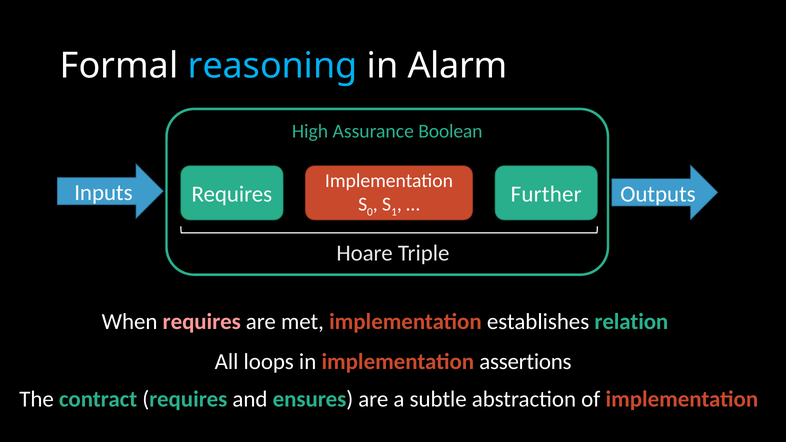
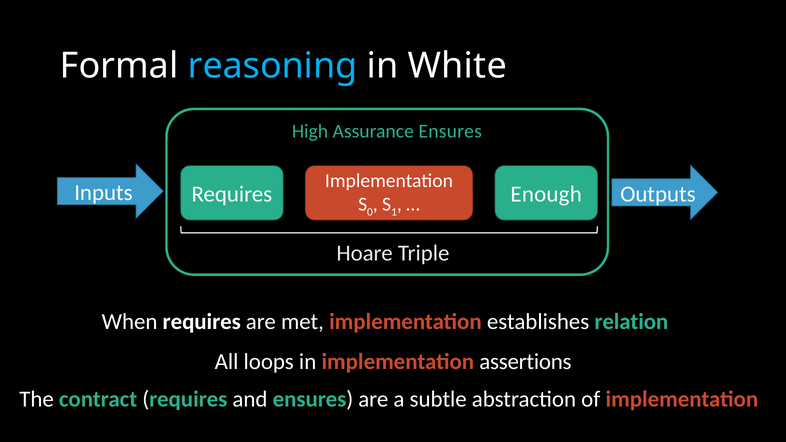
Alarm: Alarm -> White (457, 66)
Assurance Boolean: Boolean -> Ensures (450, 131)
Further: Further -> Enough (546, 194)
requires colour: pink -> white (202, 322)
